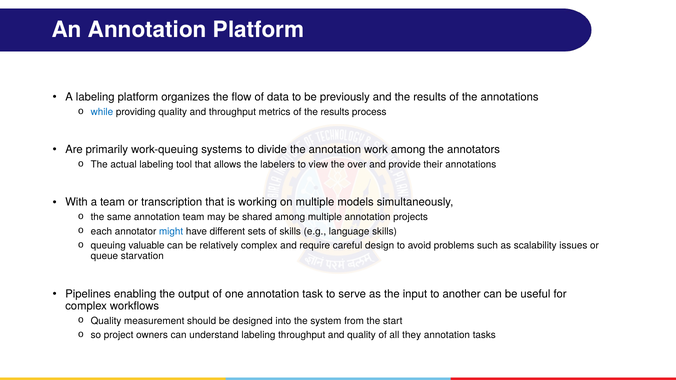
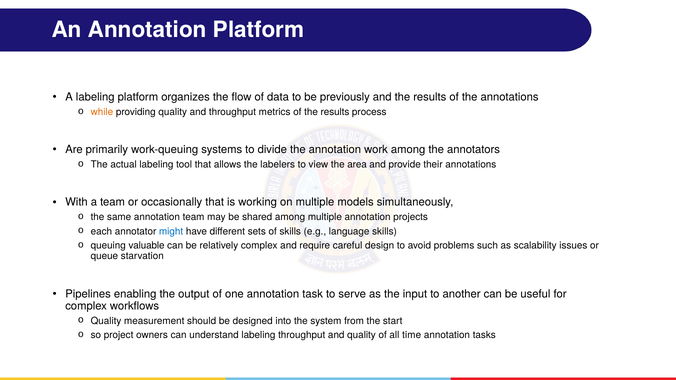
while colour: blue -> orange (102, 112)
over: over -> area (357, 165)
transcription: transcription -> occasionally (172, 202)
they: they -> time (412, 335)
